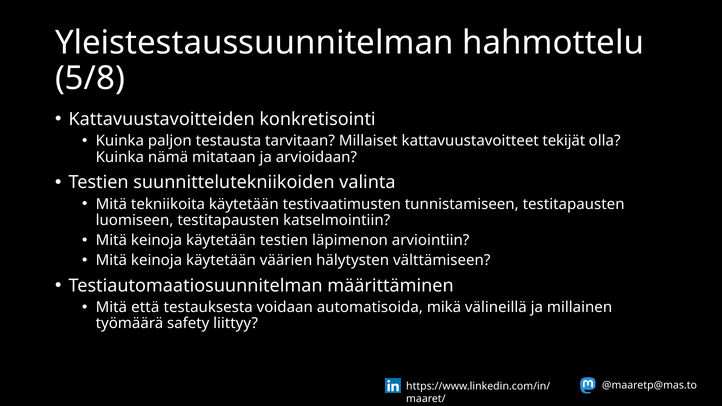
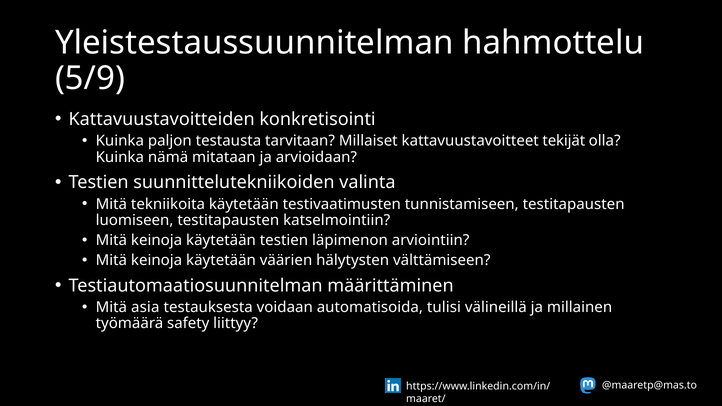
5/8: 5/8 -> 5/9 (90, 79)
että: että -> asia (145, 307)
mikä: mikä -> tulisi (444, 307)
